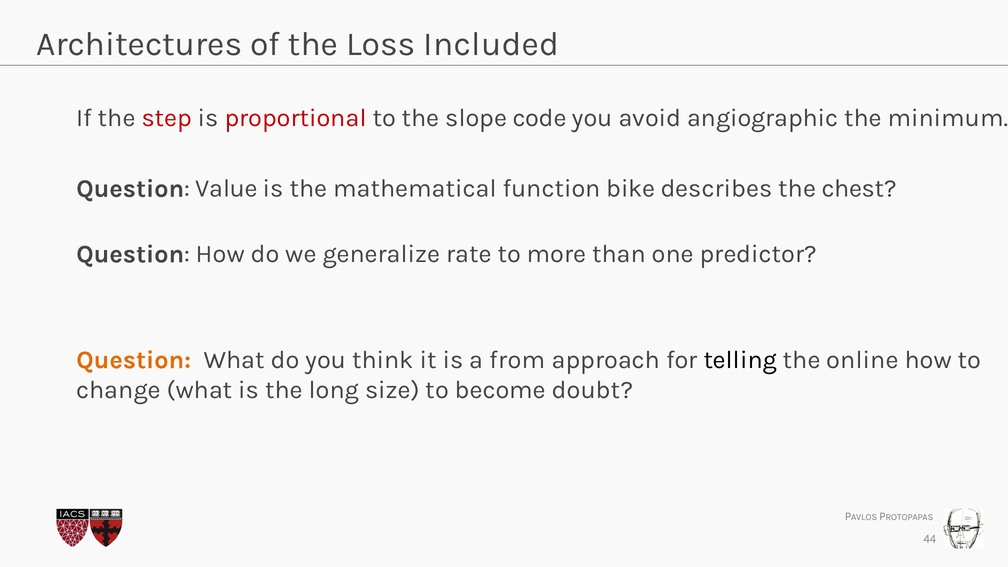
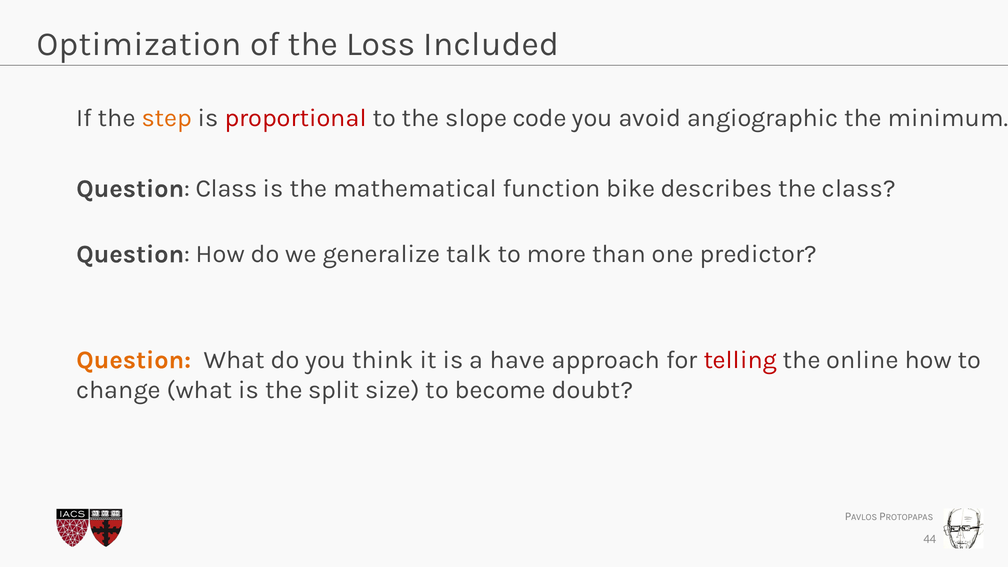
Architectures: Architectures -> Optimization (139, 44)
step colour: red -> orange (167, 118)
Question Value: Value -> Class (227, 189)
the chest: chest -> class (859, 189)
rate: rate -> talk (469, 254)
from: from -> have (517, 360)
telling colour: black -> red (740, 360)
long: long -> split (334, 390)
